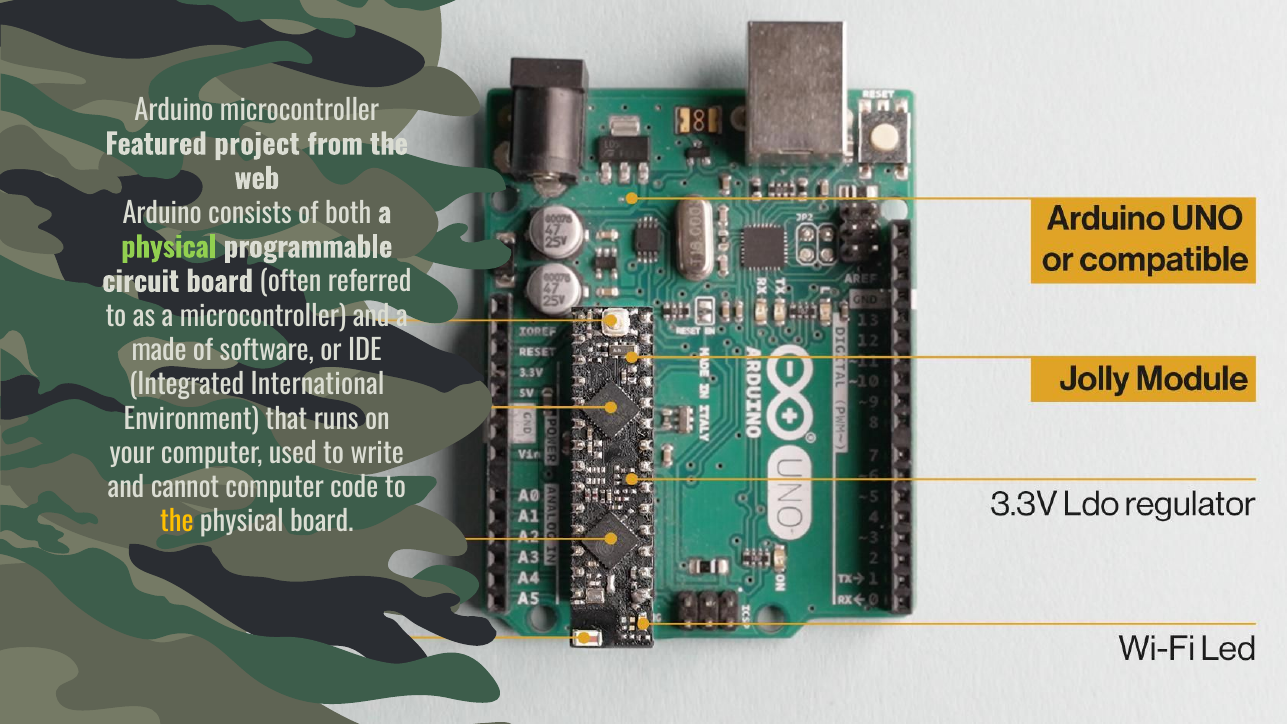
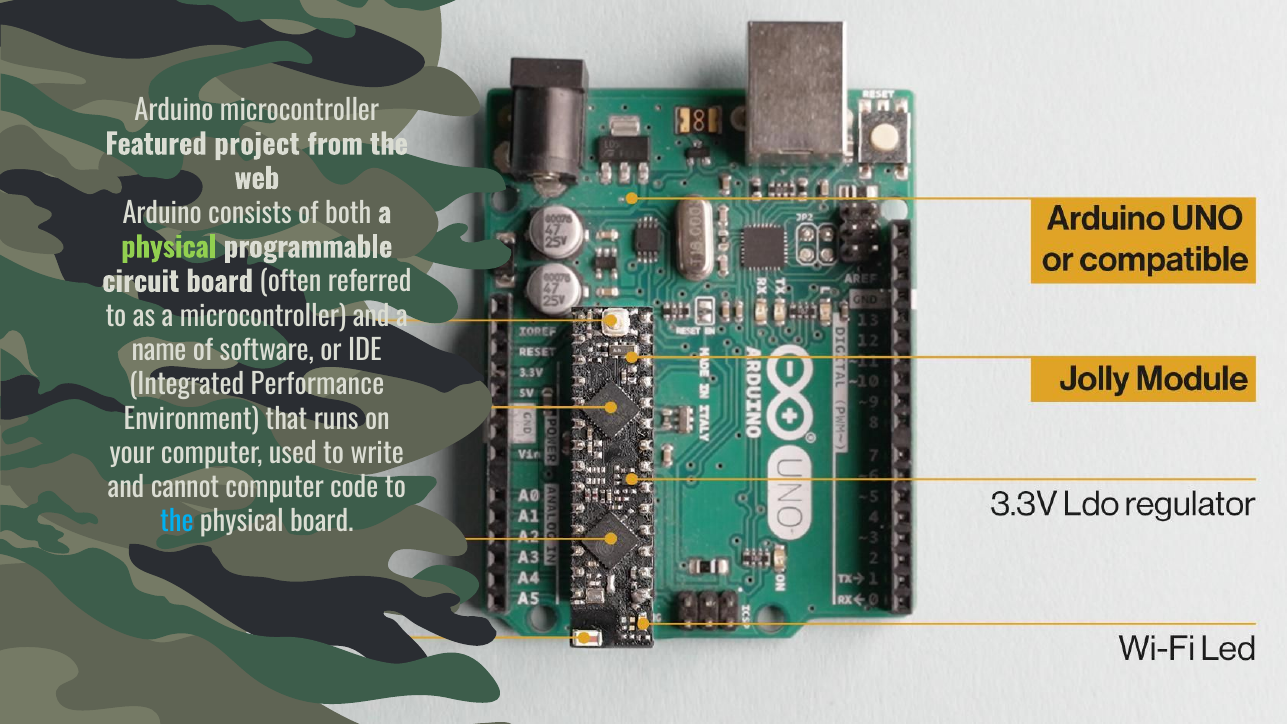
made: made -> name (159, 351)
International: International -> Performance (318, 385)
the colour: yellow -> light blue (177, 522)
